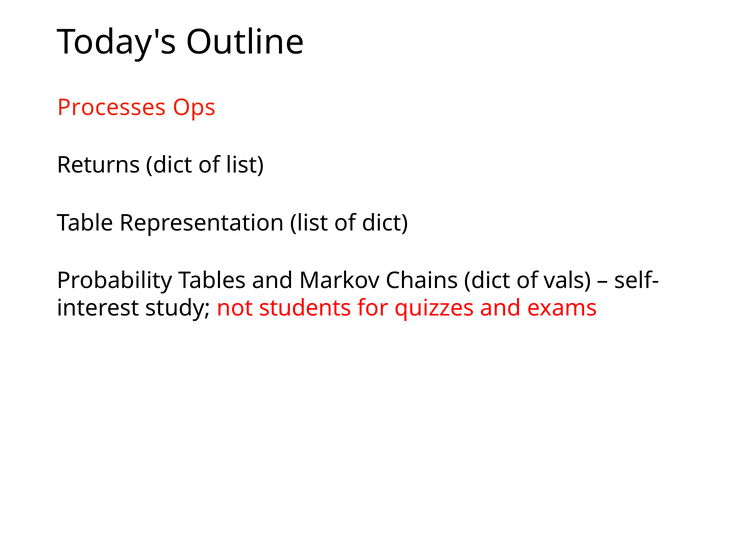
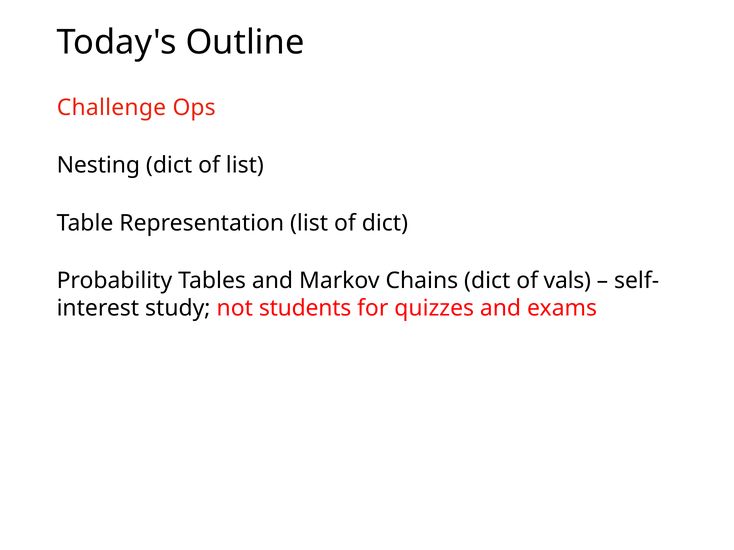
Processes: Processes -> Challenge (111, 108)
Returns: Returns -> Nesting (98, 166)
